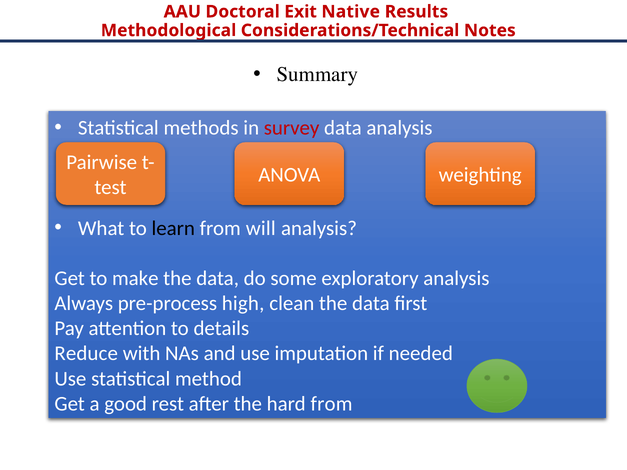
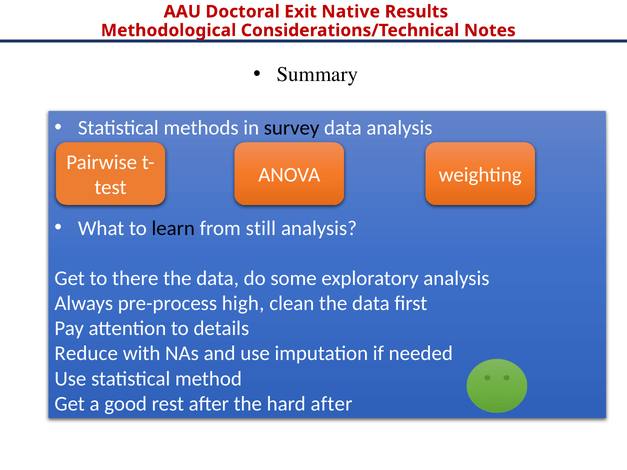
survey colour: red -> black (292, 128)
will: will -> still (261, 228)
make: make -> there (135, 279)
hard from: from -> after (332, 404)
